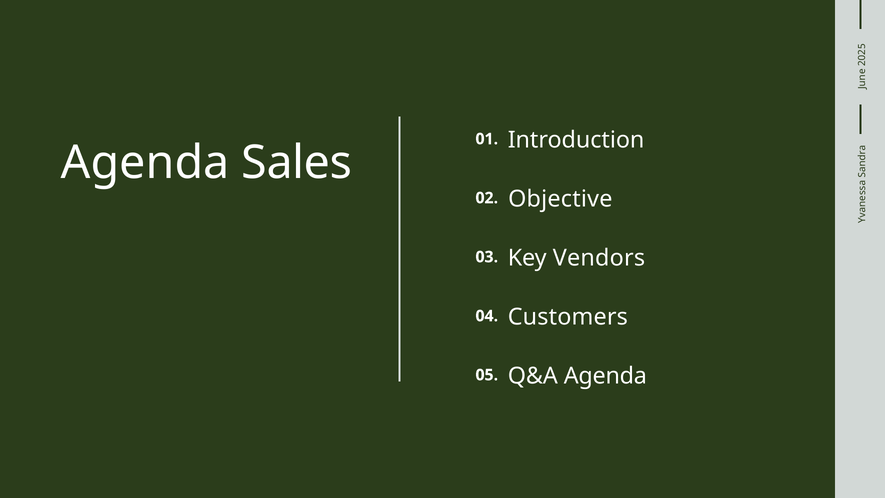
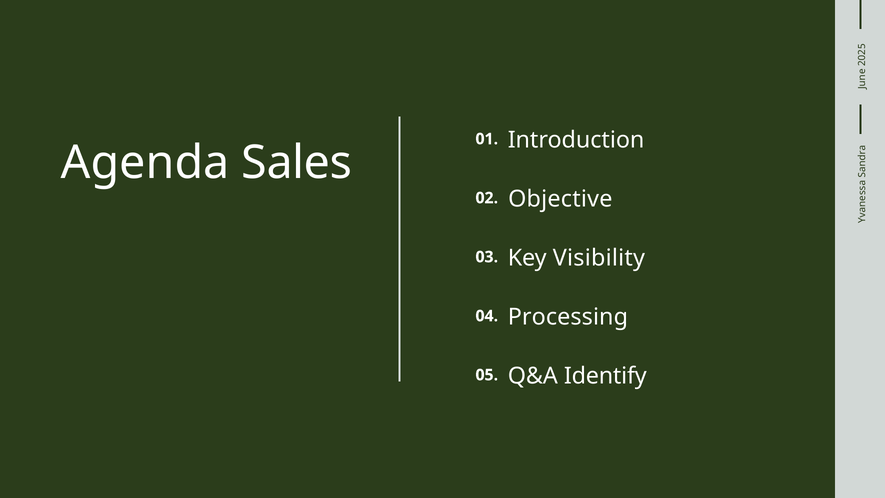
Vendors: Vendors -> Visibility (599, 258)
Customers: Customers -> Processing (568, 317)
Q&A Agenda: Agenda -> Identify (605, 376)
